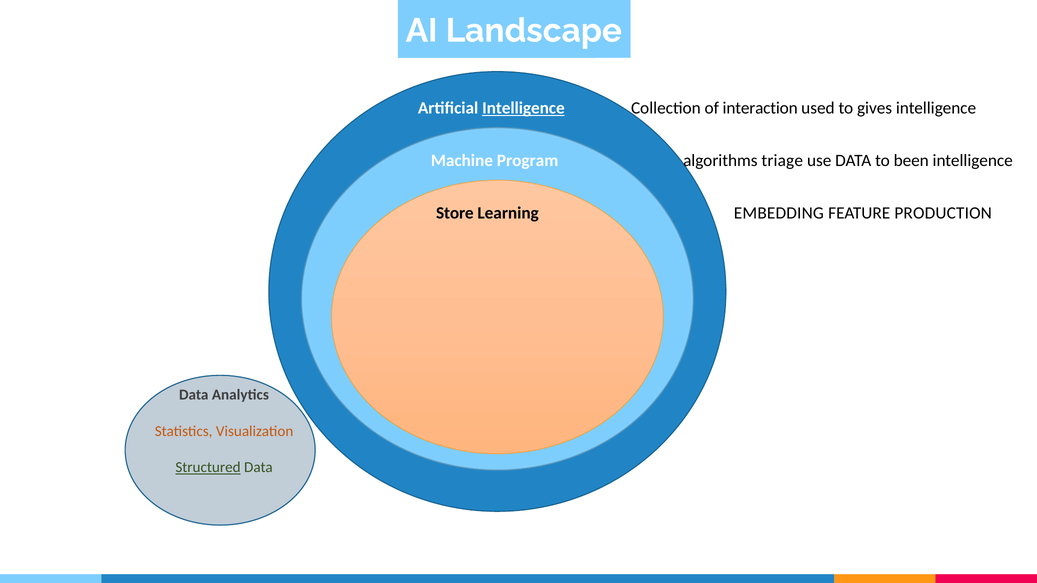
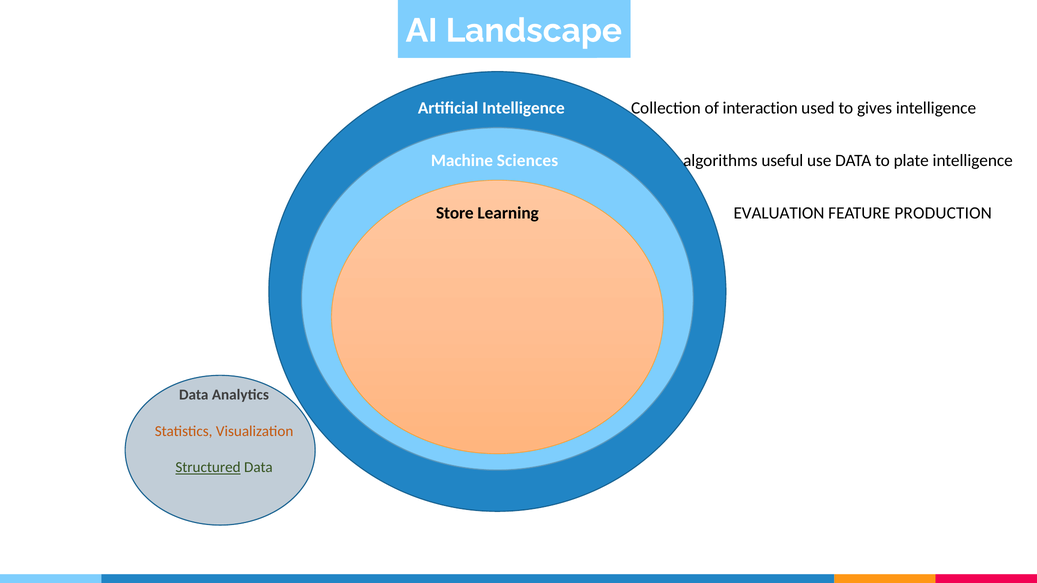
Intelligence underline: present -> none (523, 108)
Program: Program -> Sciences (527, 161)
triage: triage -> useful (782, 161)
been: been -> plate (911, 161)
EMBEDDING: EMBEDDING -> EVALUATION (779, 213)
